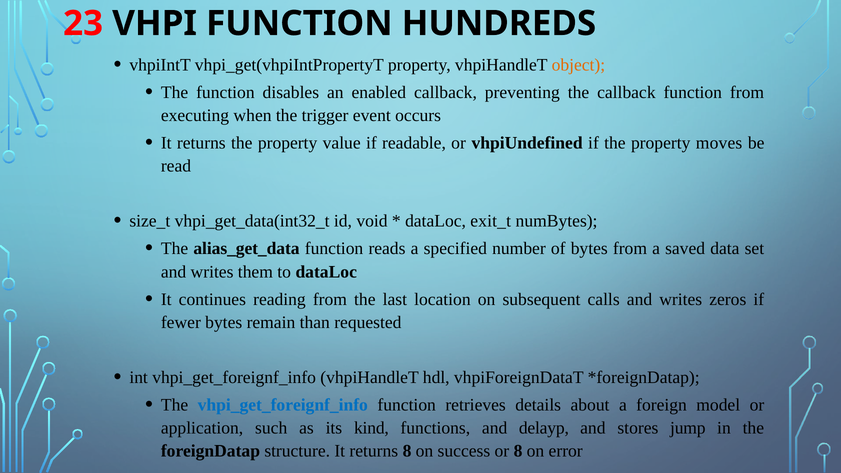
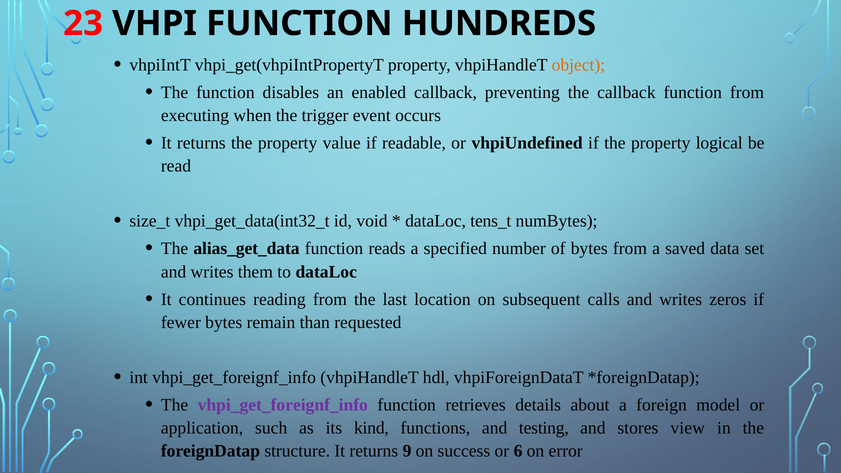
moves: moves -> logical (719, 143)
exit_t: exit_t -> tens_t (491, 221)
vhpi_get_foreignf_info colour: blue -> purple (283, 405)
delayp: delayp -> testing (544, 428)
jump: jump -> view (688, 428)
returns 8: 8 -> 9 (407, 451)
or 8: 8 -> 6 (518, 451)
